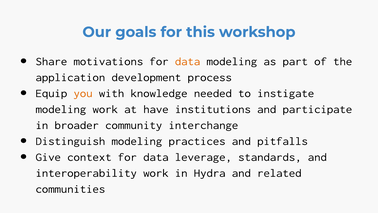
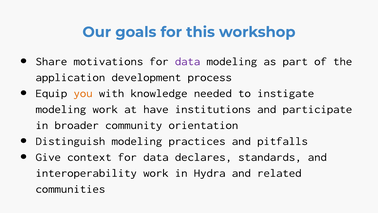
data colour: orange -> purple (188, 61)
interchange: interchange -> orientation (203, 125)
leverage: leverage -> declares (203, 157)
